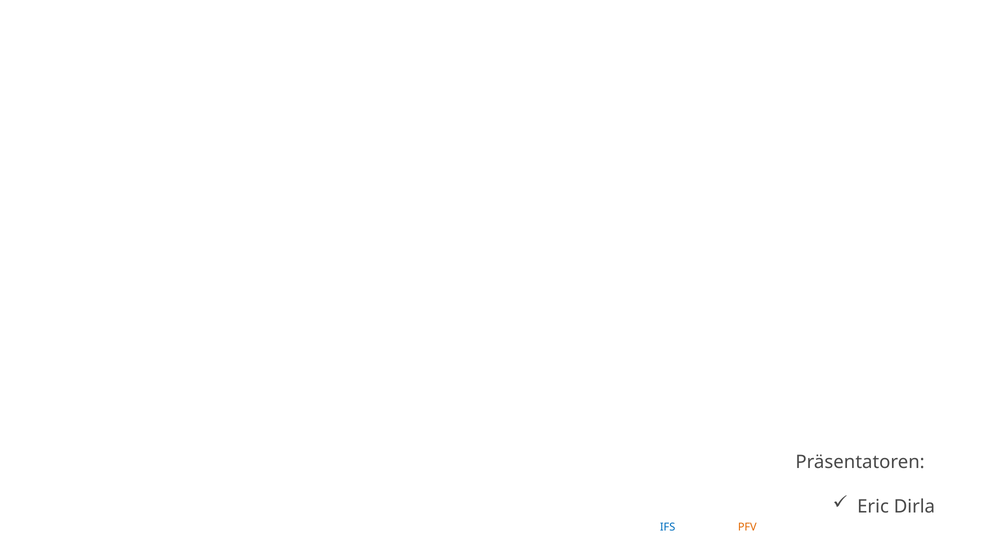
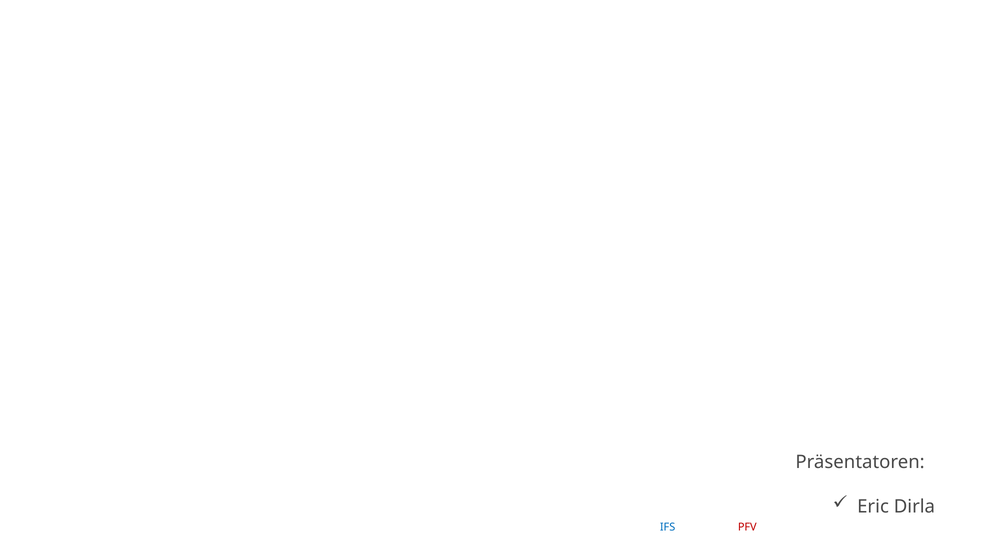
PFV colour: orange -> red (747, 528)
